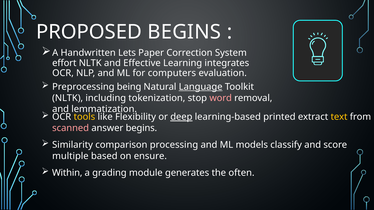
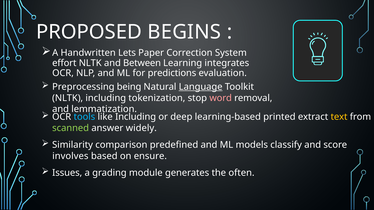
Effective: Effective -> Between (142, 63)
computers: computers -> predictions (172, 73)
tools colour: yellow -> light blue (84, 117)
like Flexibility: Flexibility -> Including (136, 117)
deep underline: present -> none (181, 117)
scanned colour: pink -> light green (71, 128)
answer begins: begins -> widely (141, 128)
processing: processing -> predefined (174, 145)
multiple: multiple -> involves (70, 156)
Within: Within -> Issues (67, 173)
